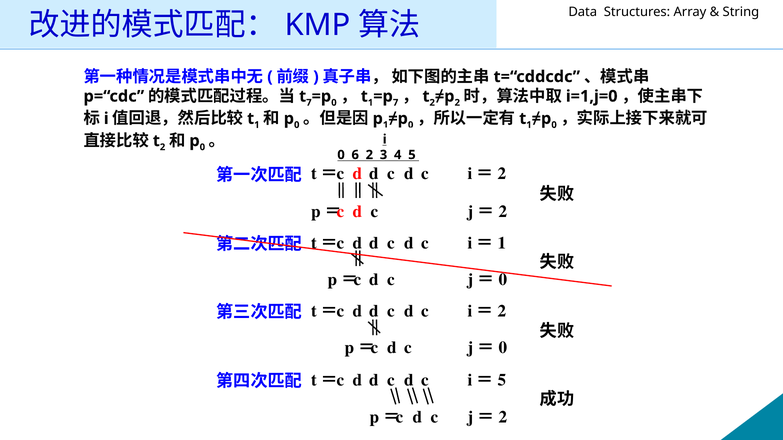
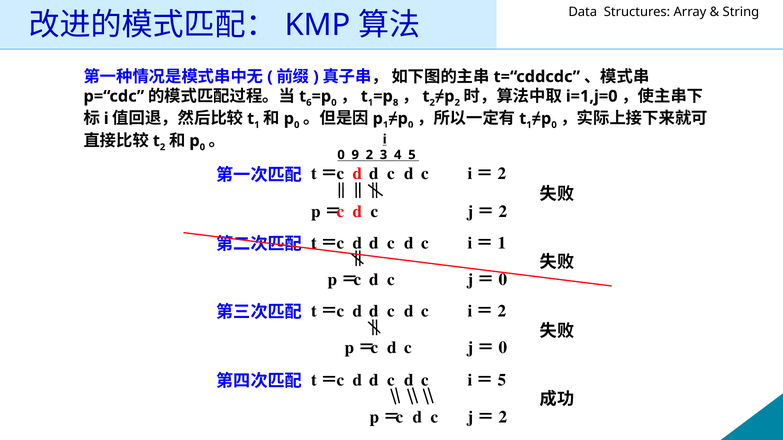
7: 7 -> 6 (309, 103)
7: 7 -> 8 (396, 103)
6: 6 -> 9 (355, 155)
